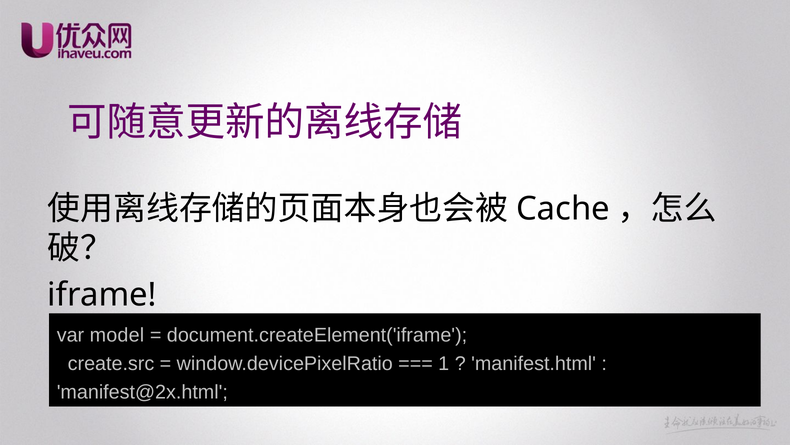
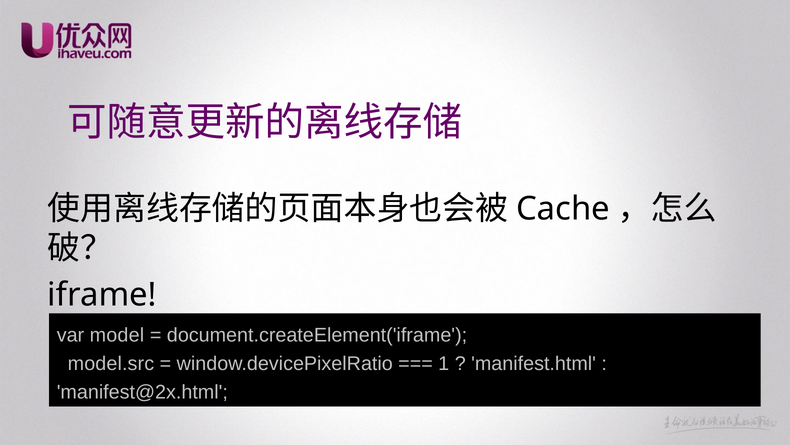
create.src: create.src -> model.src (111, 363)
